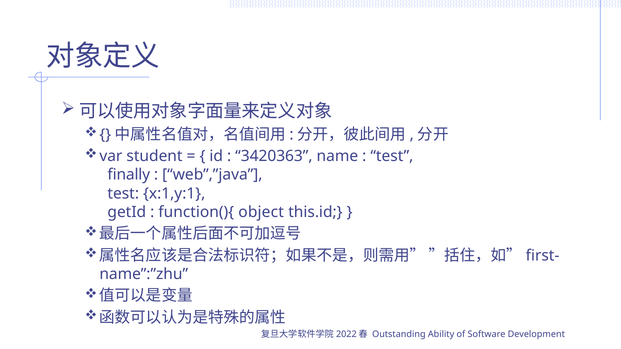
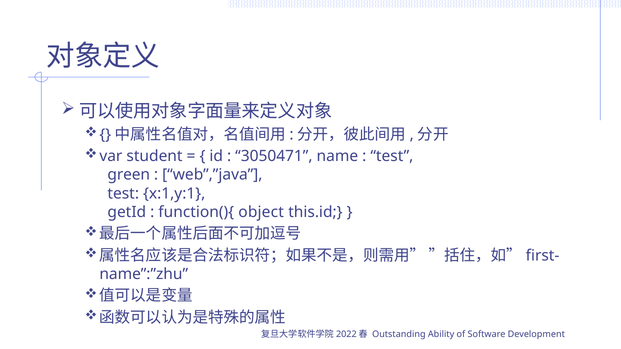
3420363: 3420363 -> 3050471 (274, 156)
finally: finally -> green (129, 175)
